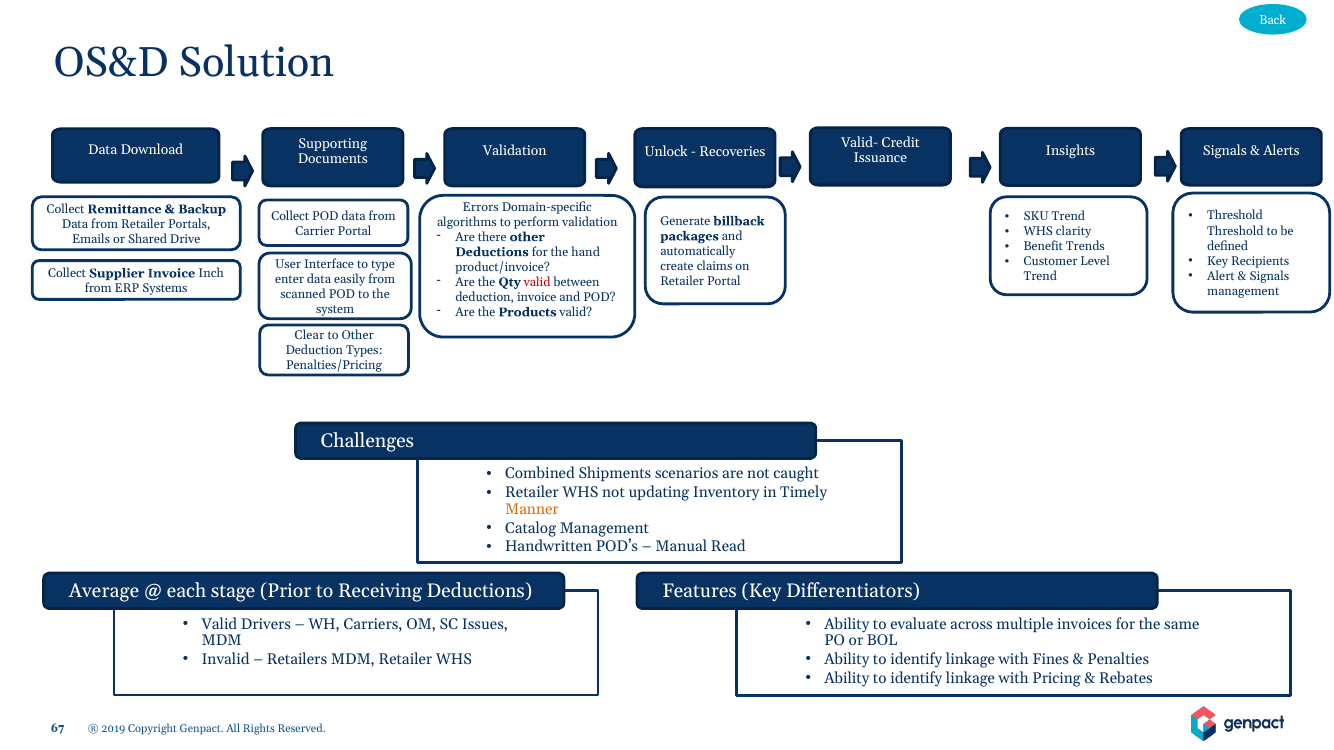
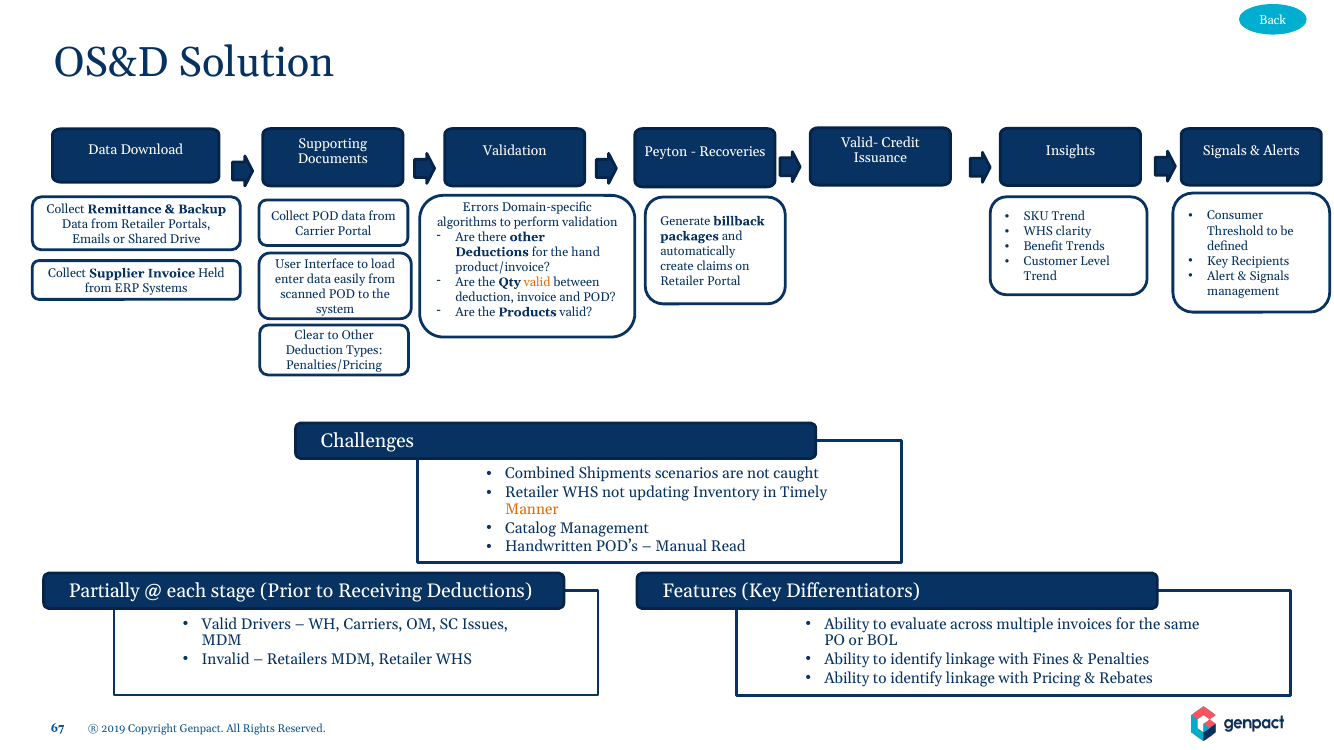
Unlock: Unlock -> Peyton (666, 152)
Threshold: Threshold -> Consumer (1235, 216)
type: type -> load (383, 264)
Inch: Inch -> Held (211, 273)
valid colour: red -> orange (537, 282)
Average: Average -> Partially (104, 591)
